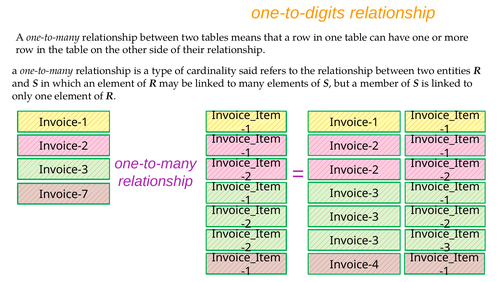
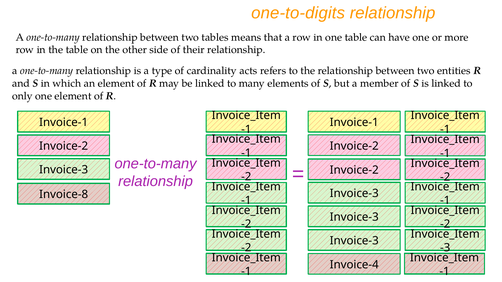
said: said -> acts (248, 71)
Invoice-7: Invoice-7 -> Invoice-8 (64, 195)
